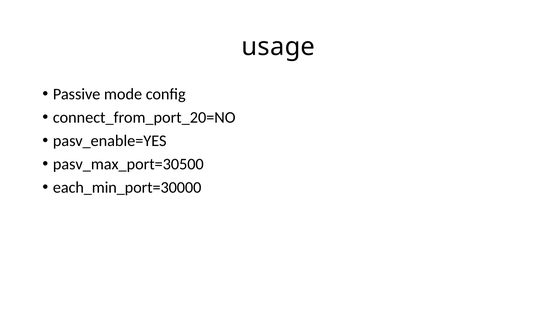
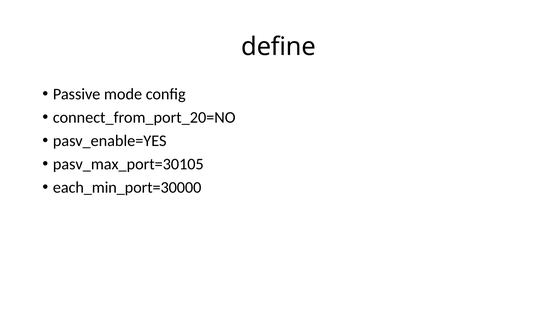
usage: usage -> define (279, 47)
pasv_max_port=30500: pasv_max_port=30500 -> pasv_max_port=30105 (128, 164)
